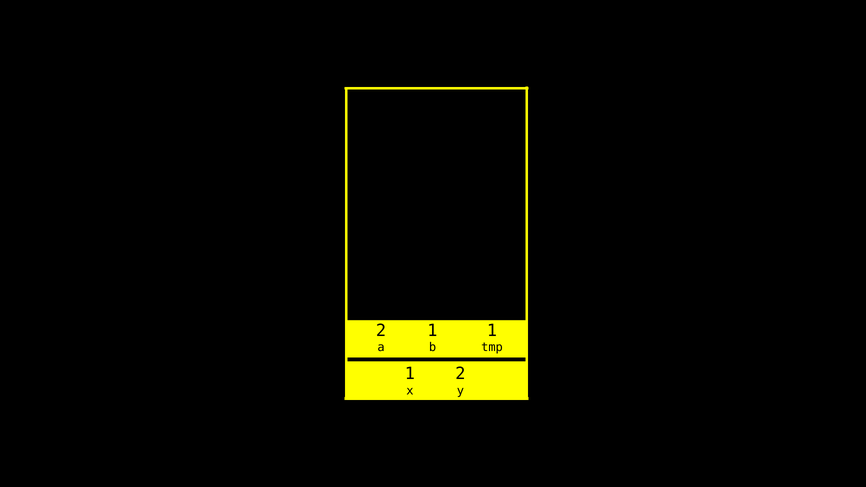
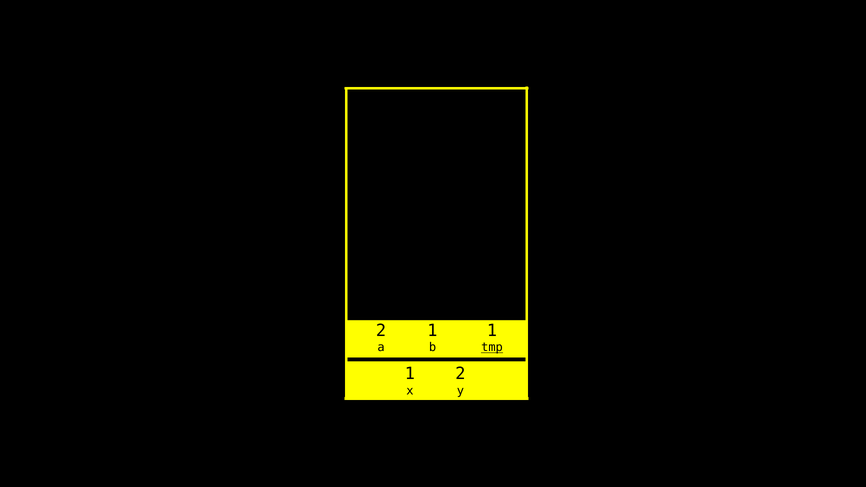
tmp underline: none -> present (492, 348)
